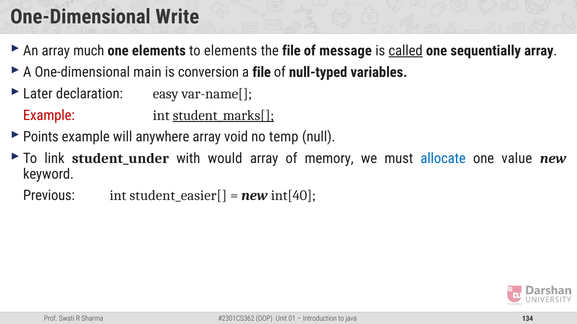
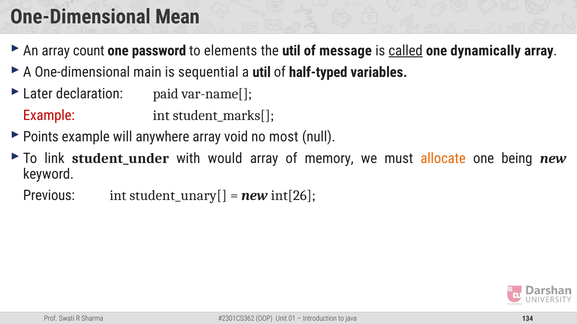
Write: Write -> Mean (177, 17)
much: much -> count (89, 51)
one elements: elements -> password (159, 51)
the file: file -> util (291, 51)
sequentially: sequentially -> dynamically (486, 51)
conversion: conversion -> sequential (208, 72)
a file: file -> util (262, 72)
null-typed: null-typed -> half-typed (318, 72)
easy: easy -> paid (166, 94)
student_marks[ underline: present -> none (223, 115)
temp: temp -> most (284, 137)
allocate colour: blue -> orange (443, 159)
value: value -> being (517, 159)
student_easier[: student_easier[ -> student_unary[ (178, 196)
int[40: int[40 -> int[26 (293, 196)
